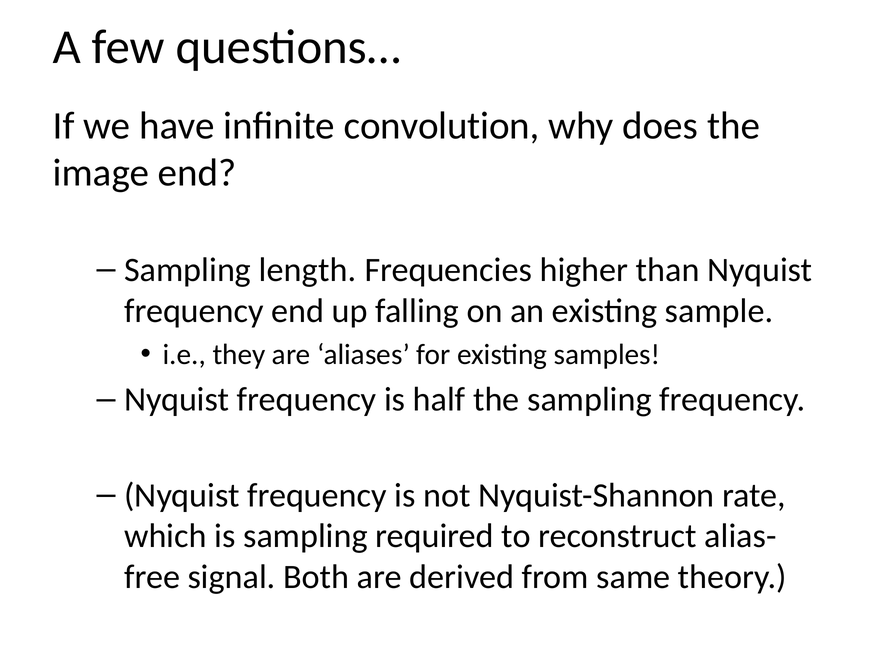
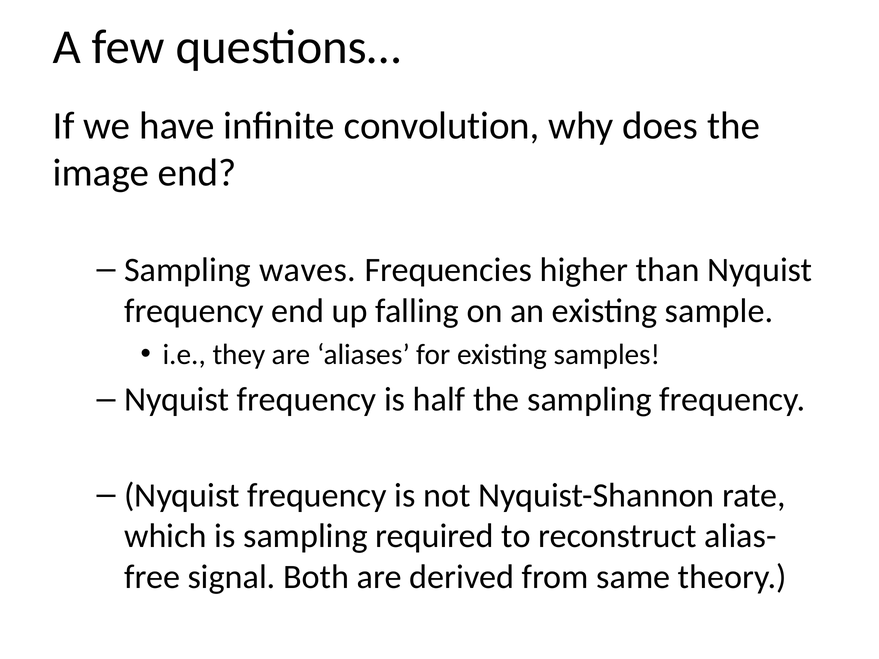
length: length -> waves (308, 270)
